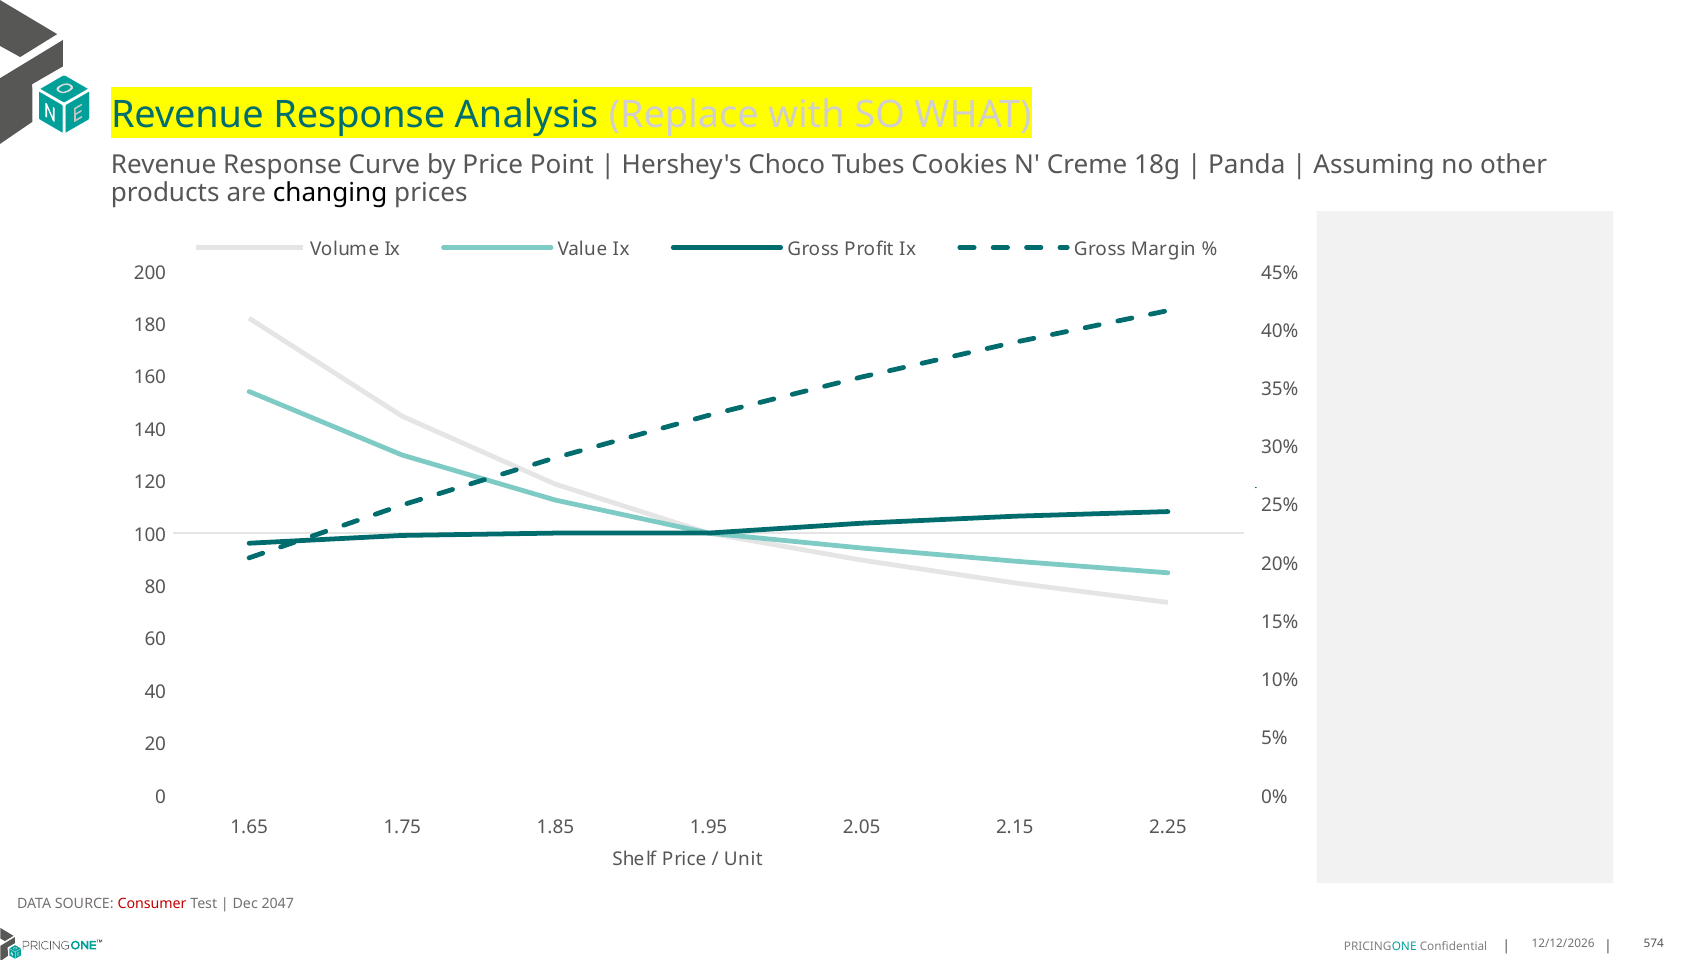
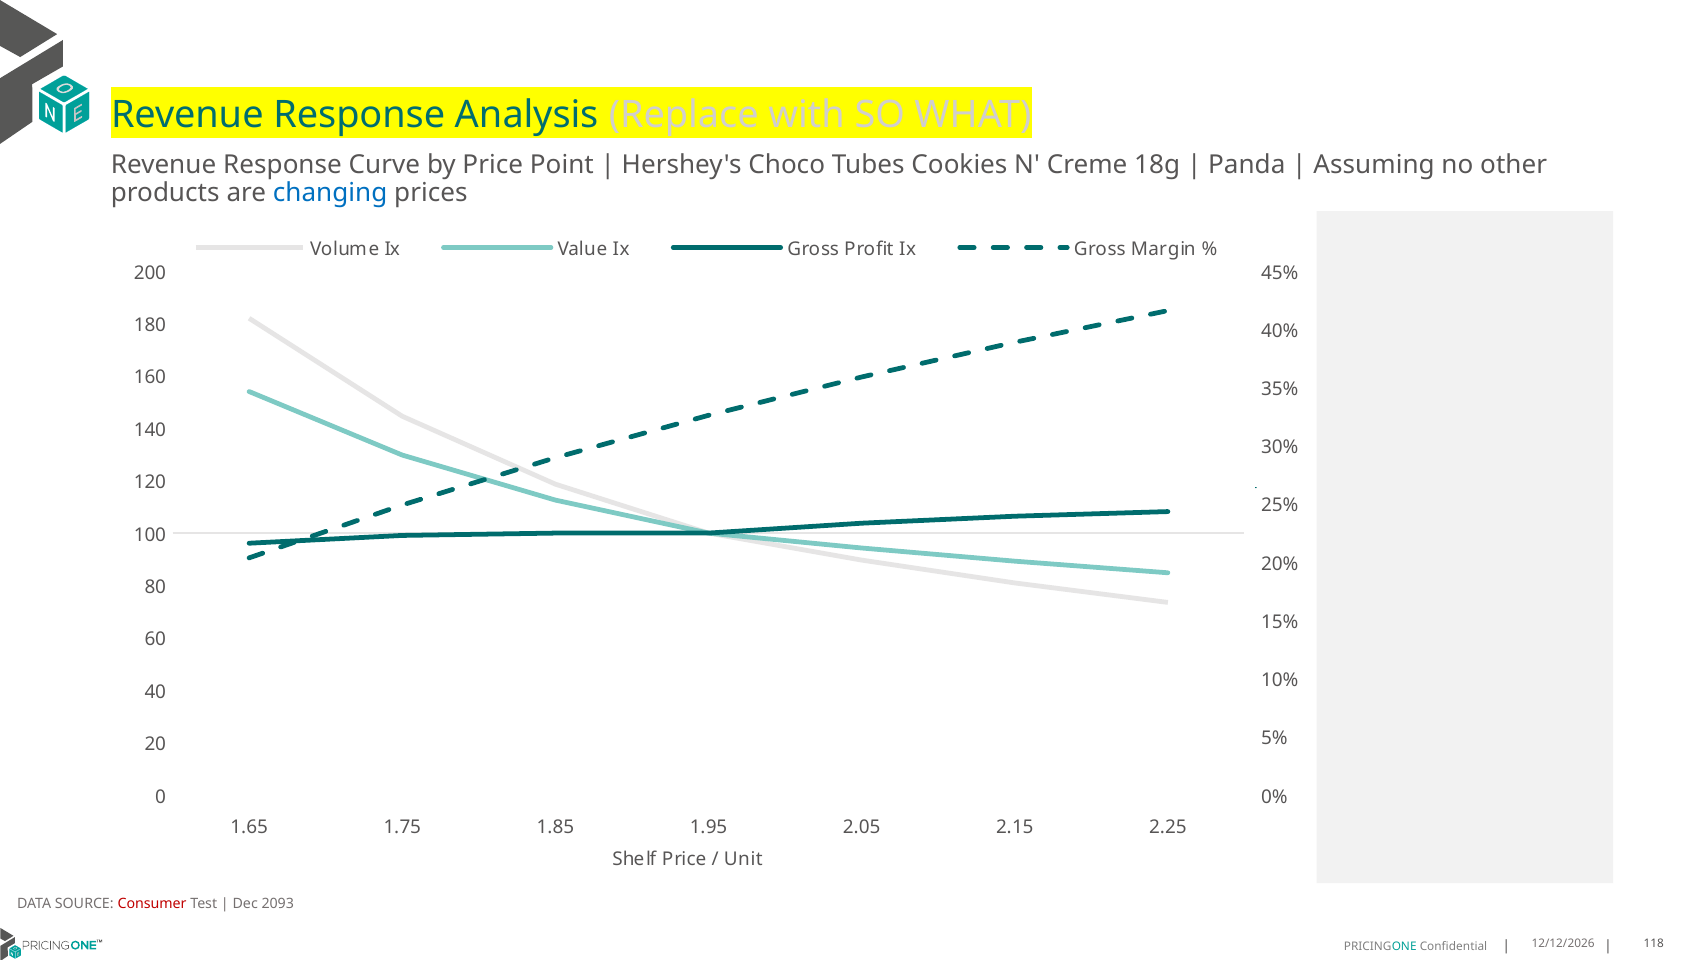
changing colour: black -> blue (330, 193)
2047: 2047 -> 2093 (278, 904)
574: 574 -> 118 (1654, 944)
